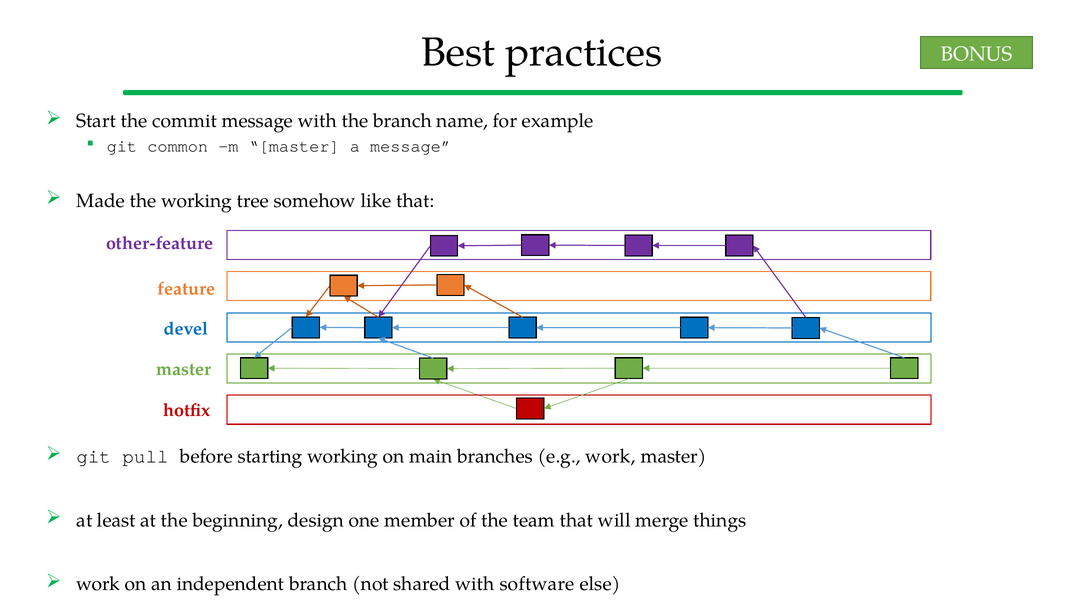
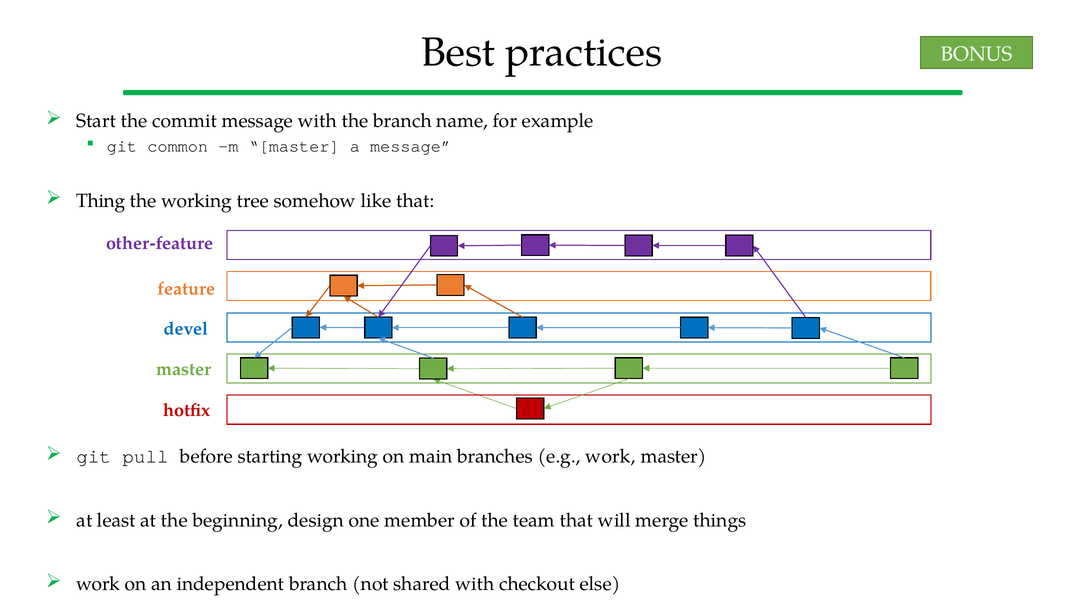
Made: Made -> Thing (101, 201)
software: software -> checkout (537, 584)
